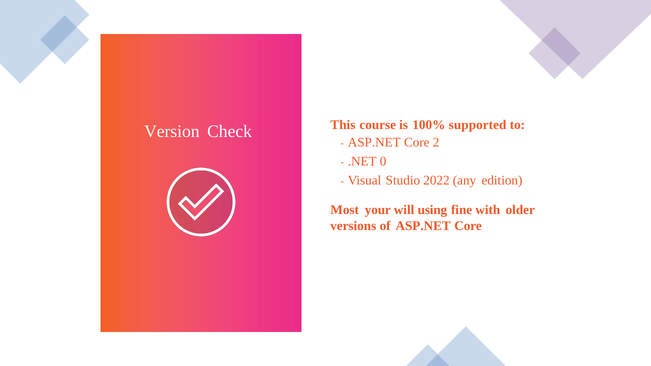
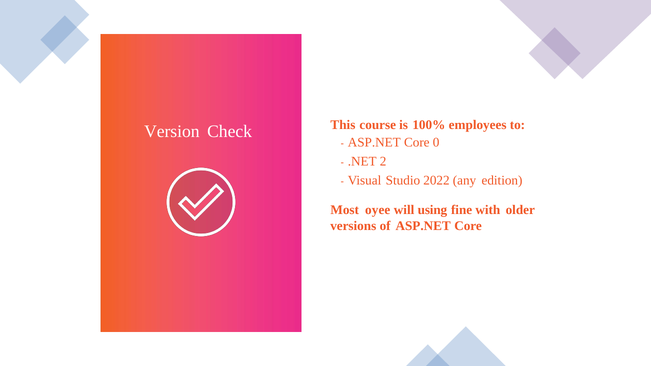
supported: supported -> employees (478, 125)
2: 2 -> 0 (436, 143)
0: 0 -> 2 (383, 162)
your: your -> oyee (378, 210)
